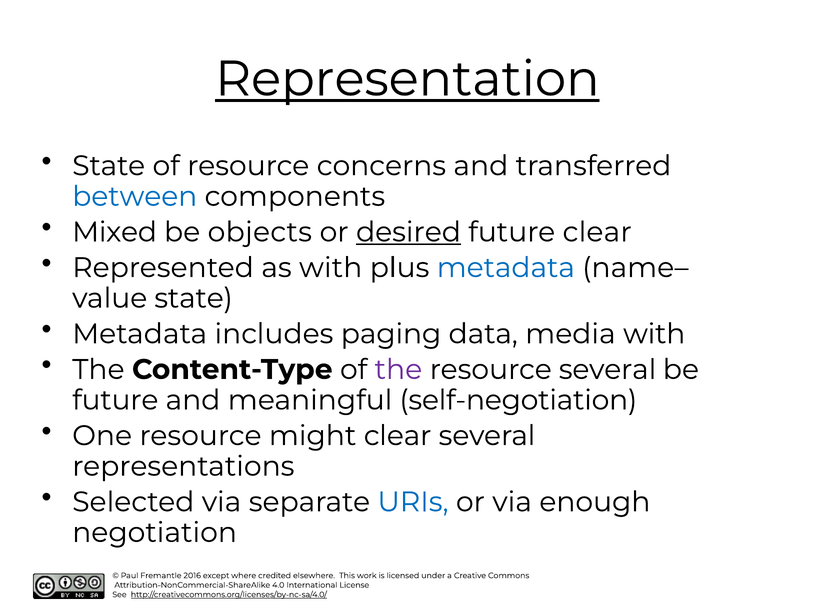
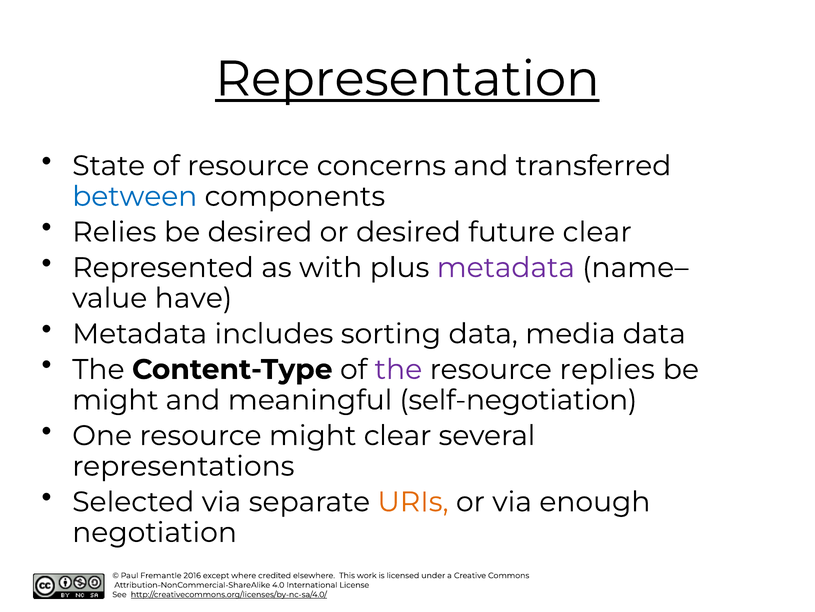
Mixed: Mixed -> Relies (114, 232)
be objects: objects -> desired (260, 232)
desired underline: present -> none (408, 232)
metadata colour: blue -> purple (506, 267)
state: state -> have (193, 298)
paging: paging -> sorting (391, 334)
media with: with -> data (654, 334)
resource several: several -> replies (607, 369)
future: future -> might (115, 400)
URIs colour: blue -> orange (413, 501)
